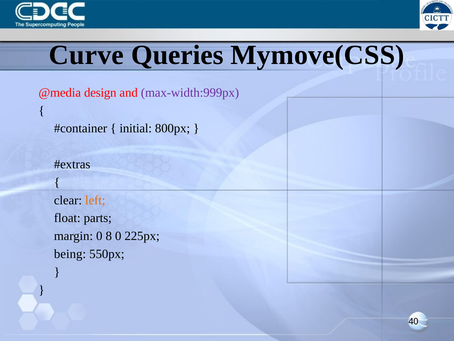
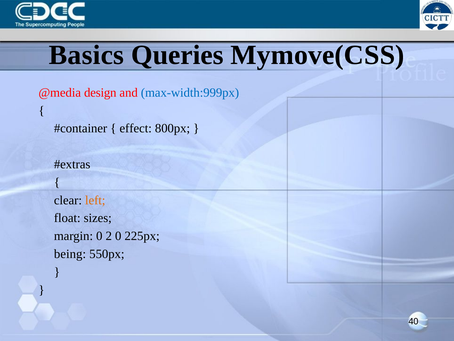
Curve: Curve -> Basics (86, 55)
max-width:999px colour: purple -> blue (190, 92)
initial: initial -> effect (136, 128)
parts: parts -> sizes (98, 218)
8: 8 -> 2 (109, 236)
